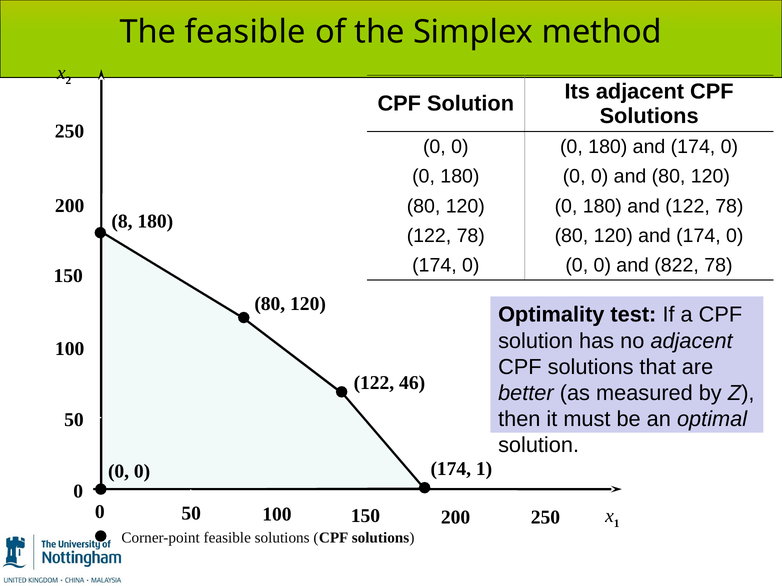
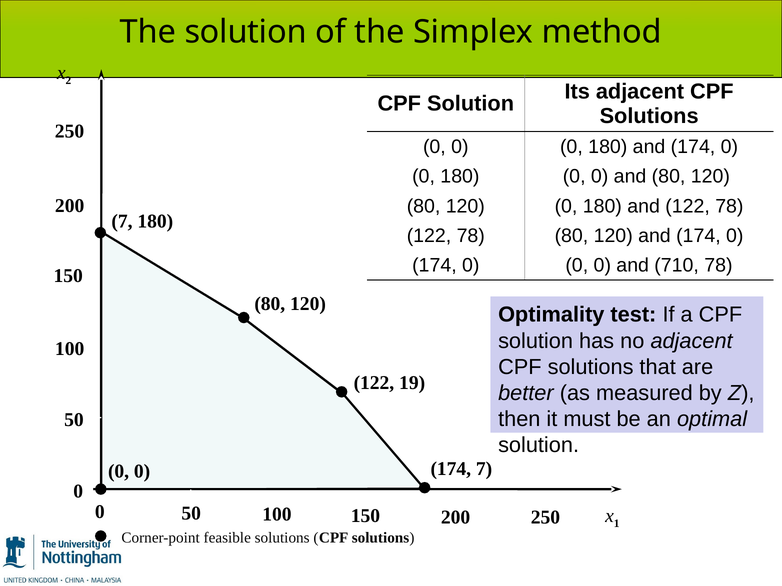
The feasible: feasible -> solution (246, 32)
8: 8 -> 7 (122, 221)
822: 822 -> 710 (677, 266)
46: 46 -> 19 (412, 383)
174 1: 1 -> 7 (484, 469)
